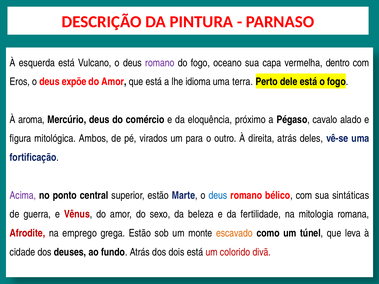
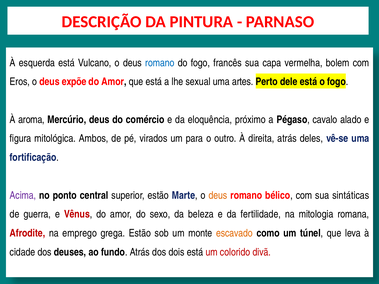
romano colour: purple -> blue (160, 63)
oceano: oceano -> francês (228, 63)
dentro: dentro -> bolem (338, 63)
idioma: idioma -> sexual (198, 82)
terra: terra -> artes (243, 82)
deus colour: blue -> orange (218, 195)
